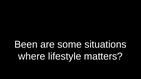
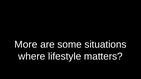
Been: Been -> More (26, 45)
